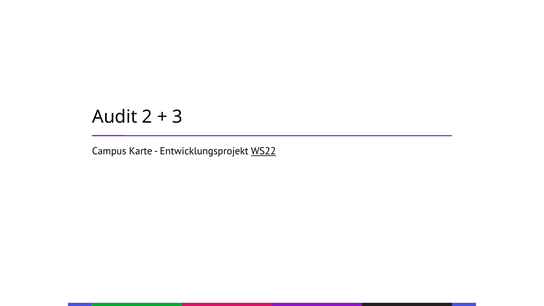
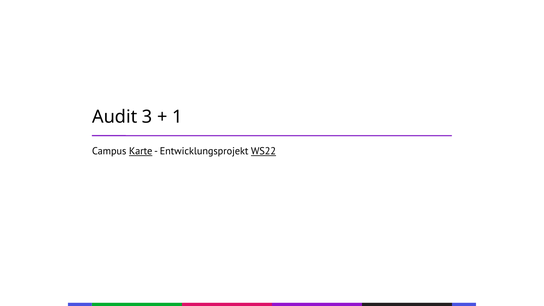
2: 2 -> 3 (147, 117)
3: 3 -> 1 (177, 117)
Karte underline: none -> present (141, 151)
